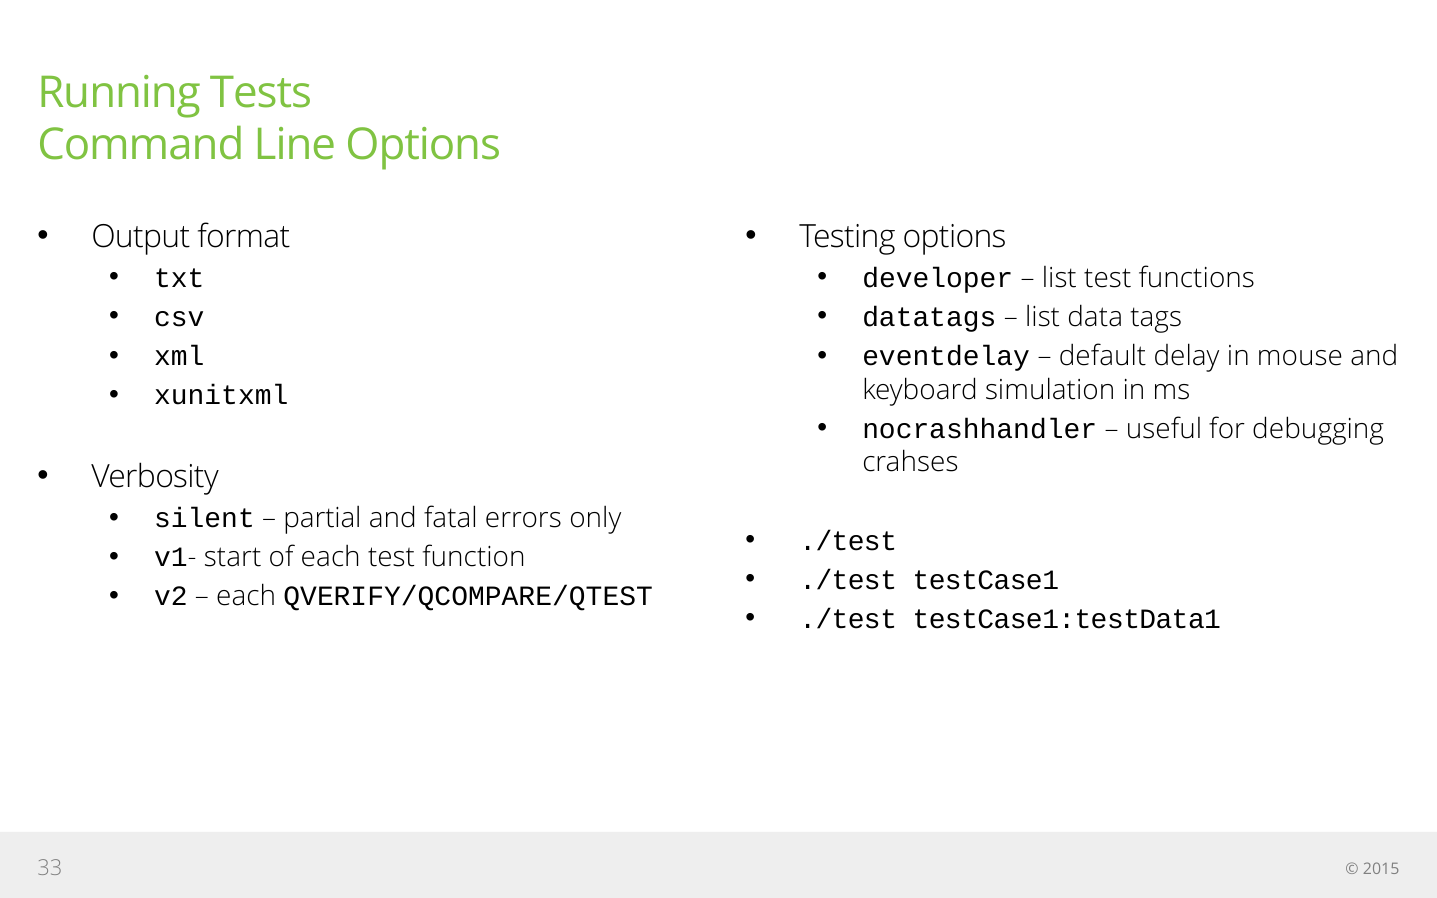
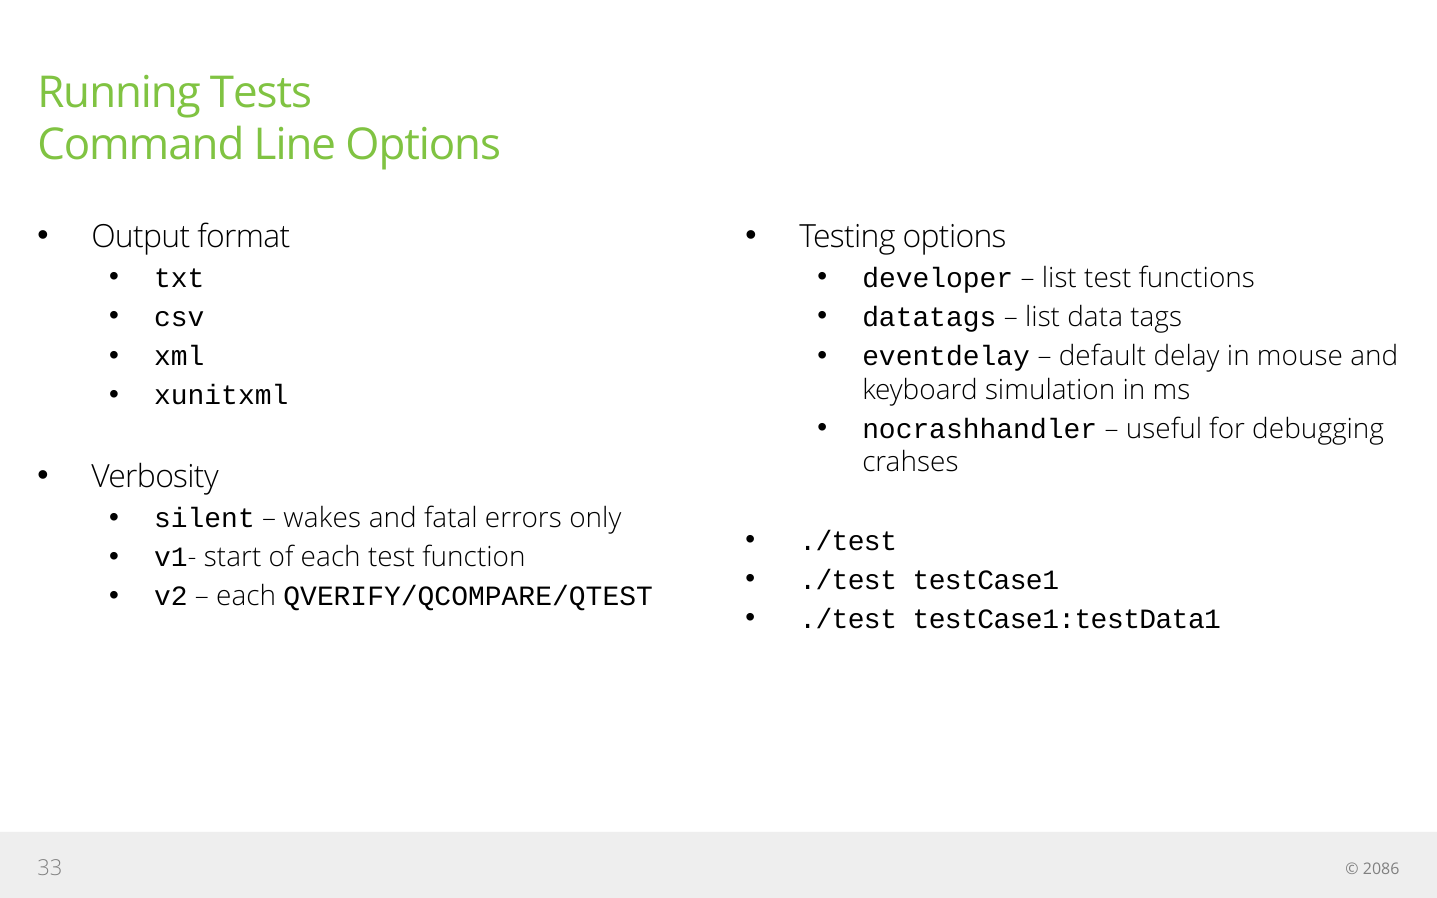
partial: partial -> wakes (322, 519)
2015: 2015 -> 2086 (1381, 869)
